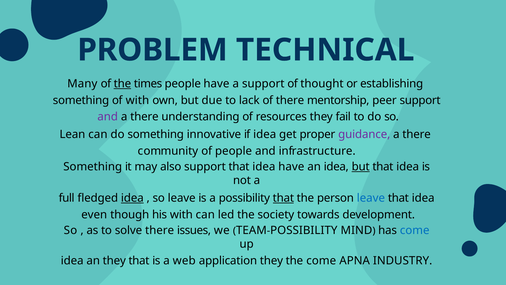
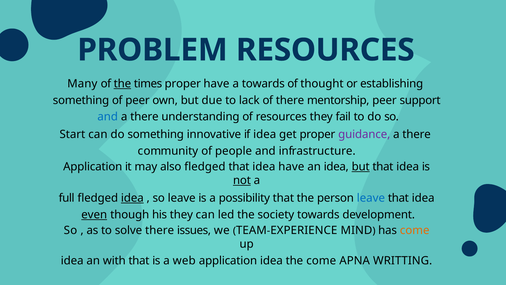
PROBLEM TECHNICAL: TECHNICAL -> RESOURCES (325, 50)
times people: people -> proper (183, 84)
a support: support -> towards (263, 84)
of with: with -> peer (138, 100)
and colour: purple -> blue (108, 117)
Lean: Lean -> Start (72, 134)
Something: Something -> Application (93, 167)
also support: support -> fledged (205, 167)
not underline: none -> present (242, 180)
that underline: present -> none (283, 198)
even underline: none -> present (94, 214)
his with: with -> they (181, 214)
POSSIBILITY: POSSIBILITY -> EXPERIENCE (304, 230)
come colour: blue -> orange (415, 230)
an they: they -> with (114, 260)
application they: they -> idea (271, 260)
INDUSTRY: INDUSTRY -> WRITTING (403, 260)
